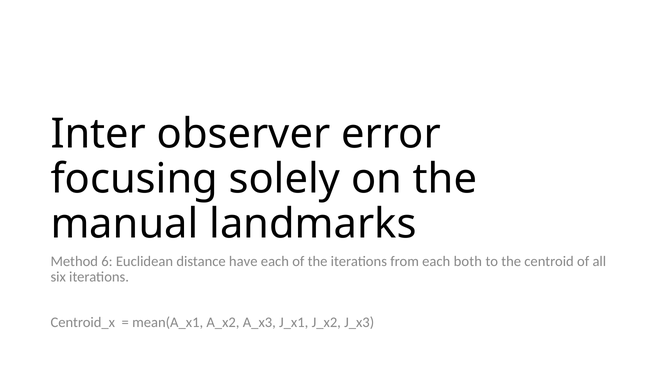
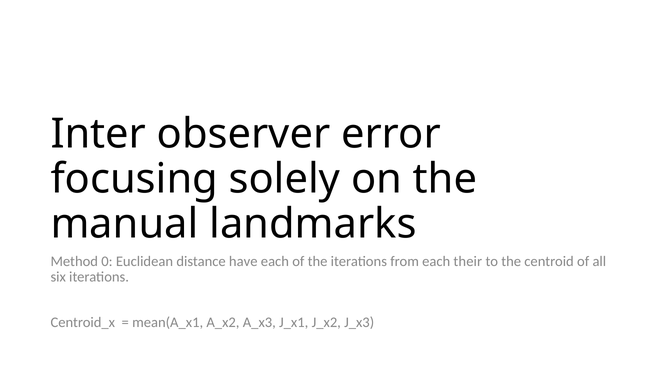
6: 6 -> 0 (107, 261)
both: both -> their (468, 261)
